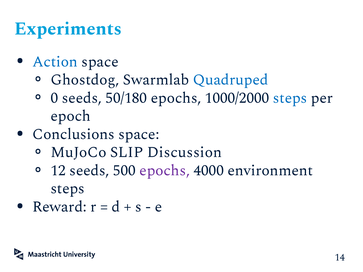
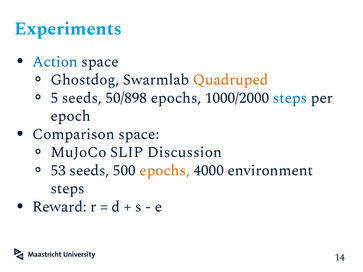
Quadruped colour: blue -> orange (231, 80)
0: 0 -> 5 (54, 98)
50/180: 50/180 -> 50/898 (126, 98)
Conclusions: Conclusions -> Comparison (74, 134)
12: 12 -> 53 (58, 170)
epochs colour: purple -> orange (165, 170)
